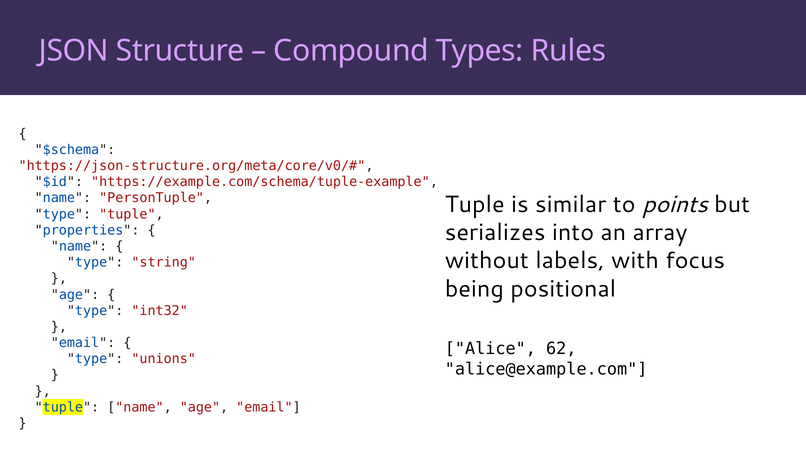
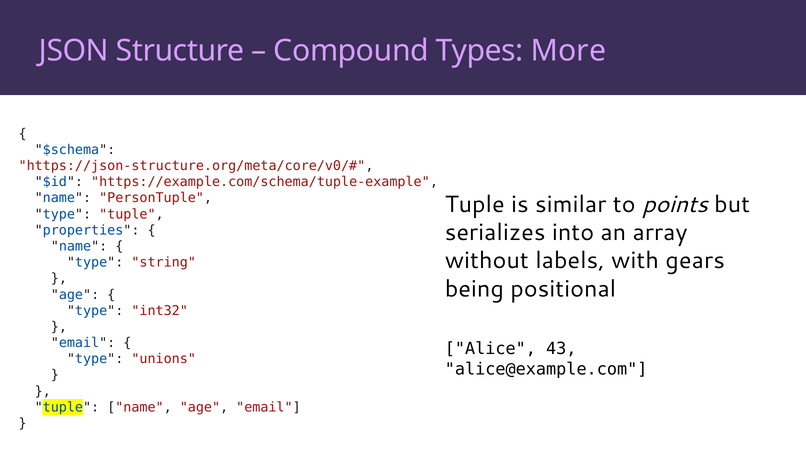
Rules: Rules -> More (568, 51)
focus: focus -> gears (695, 261)
62: 62 -> 43 (561, 349)
